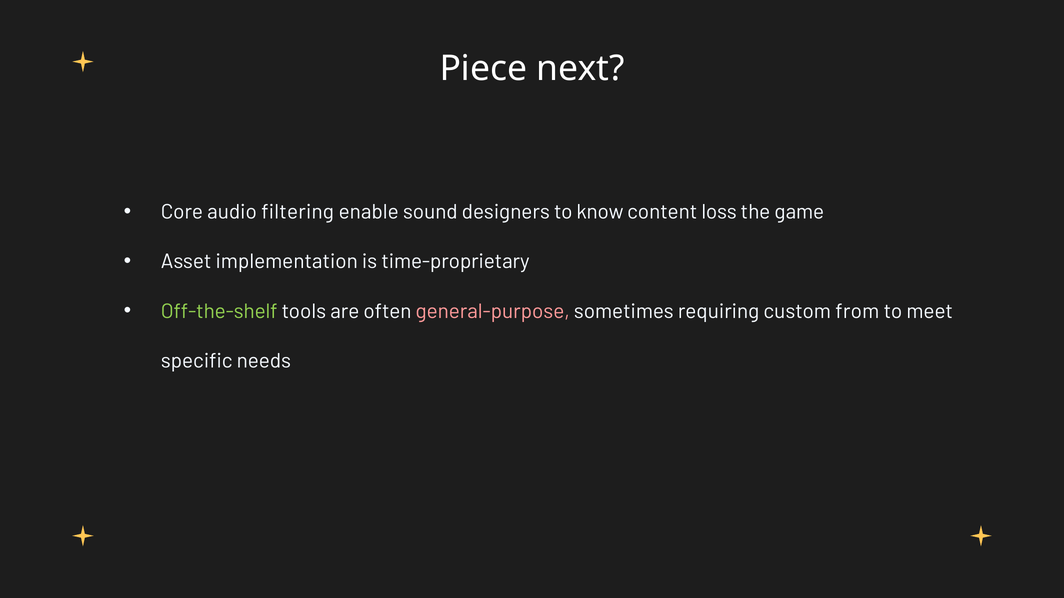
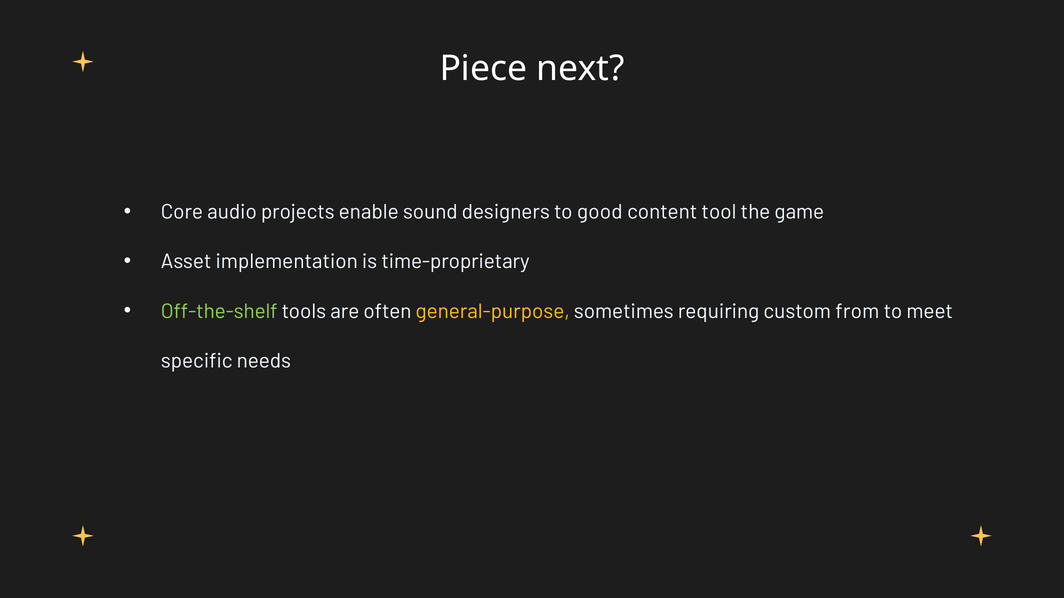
filtering: filtering -> projects (298, 212)
know: know -> good (600, 212)
loss: loss -> tool (719, 212)
general-purpose colour: pink -> yellow (493, 311)
